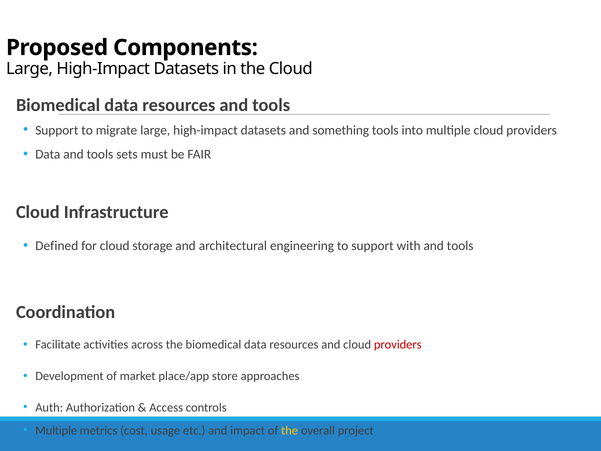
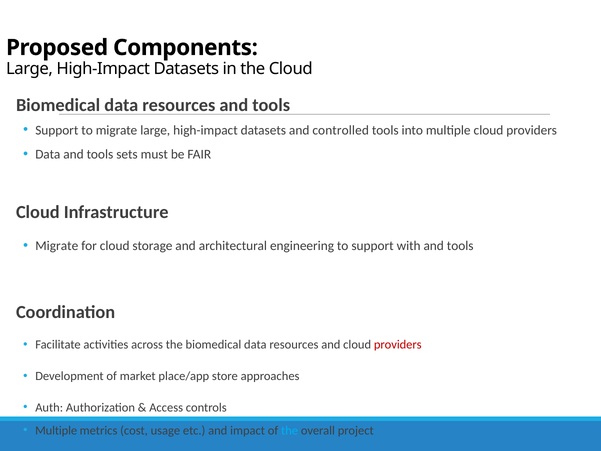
something: something -> controlled (341, 130)
Defined: Defined -> Migrate (57, 246)
the colour: yellow -> light blue (290, 430)
